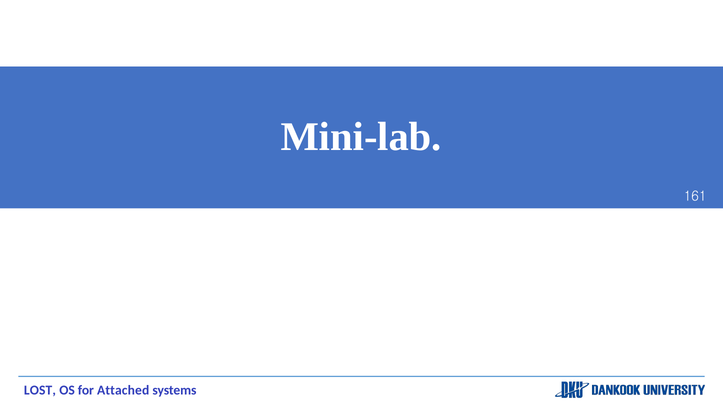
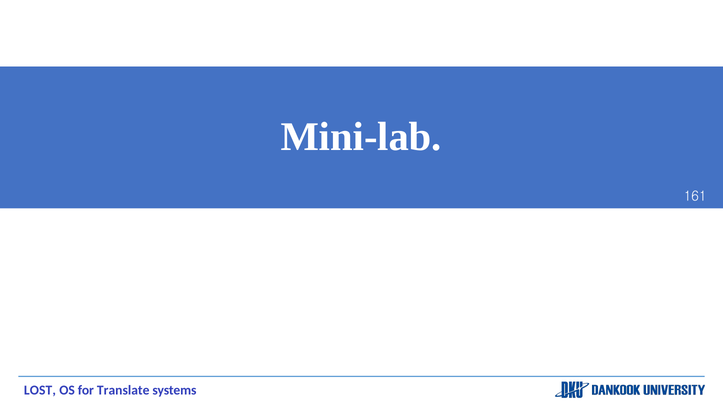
Attached: Attached -> Translate (123, 390)
